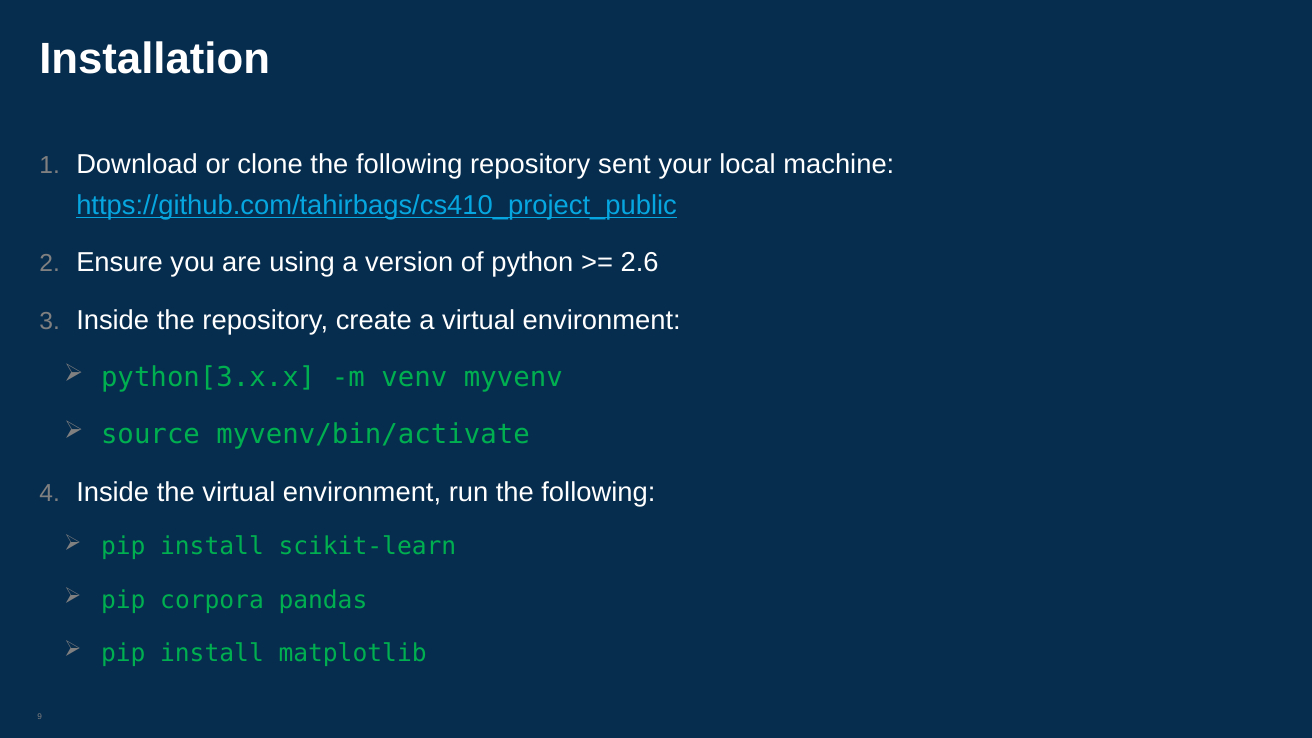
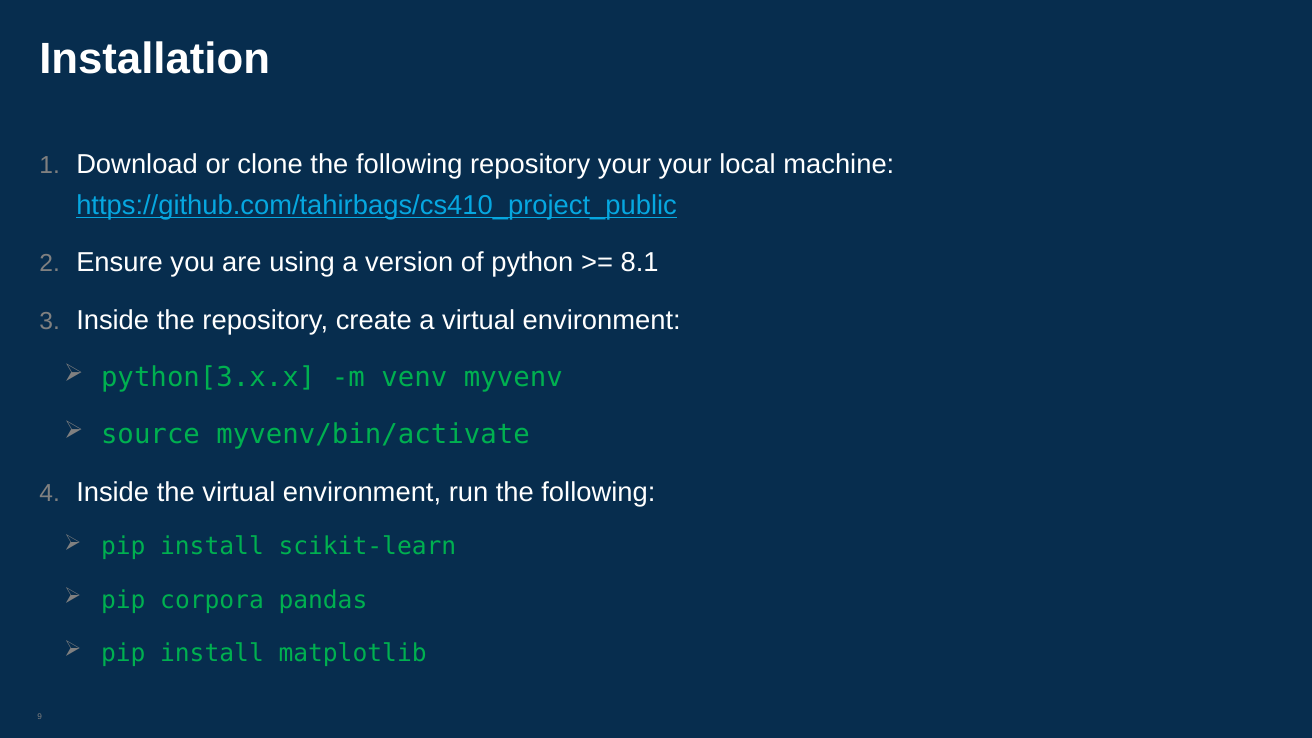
repository sent: sent -> your (624, 164)
2.6: 2.6 -> 8.1 (640, 263)
